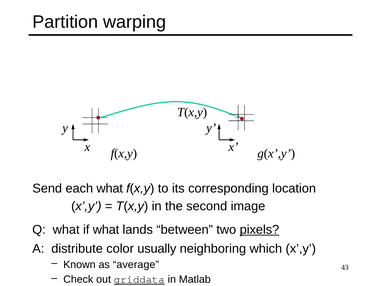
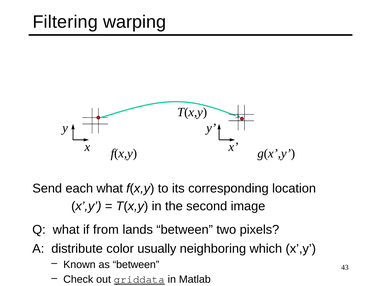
Partition: Partition -> Filtering (65, 22)
if what: what -> from (106, 229)
pixels underline: present -> none (259, 229)
as average: average -> between (136, 264)
